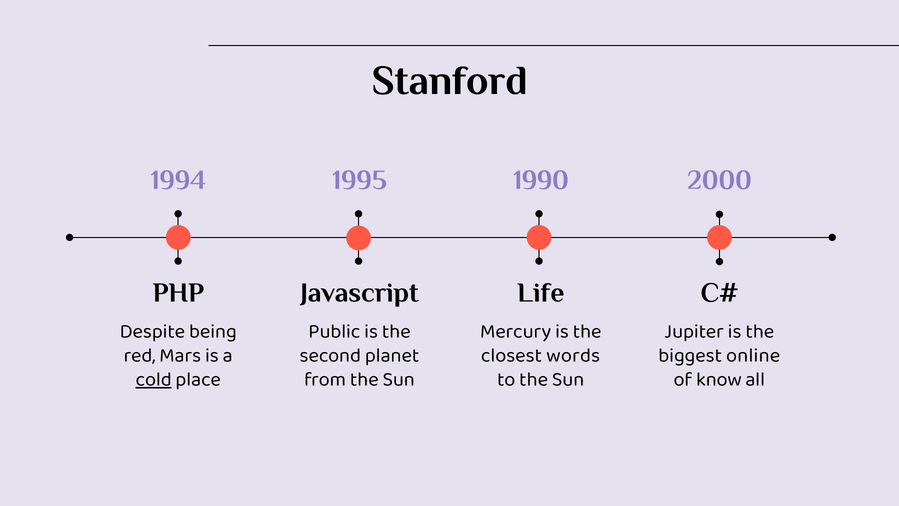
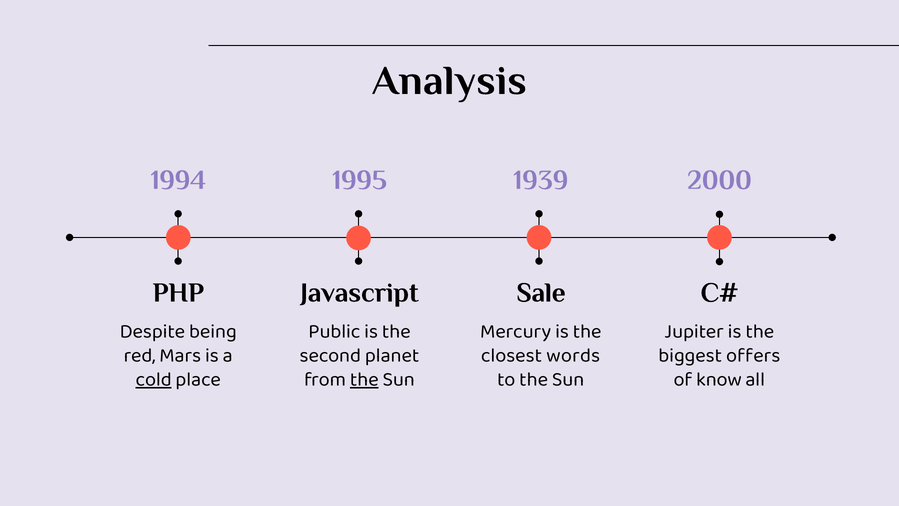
Stanford: Stanford -> Analysis (449, 80)
1990: 1990 -> 1939 (541, 180)
Life: Life -> Sale (541, 292)
online: online -> offers (753, 355)
the underline: none -> present (364, 379)
